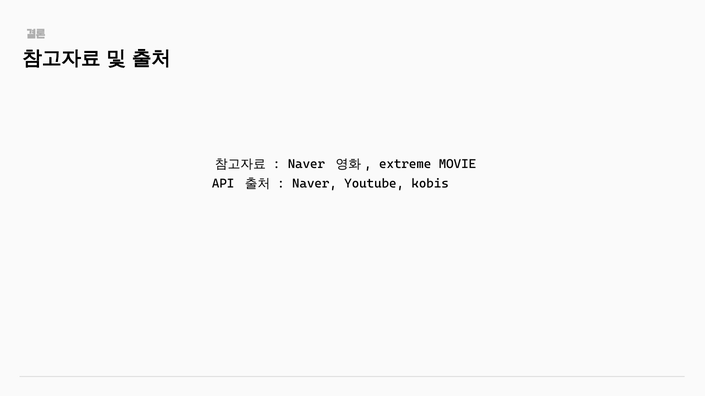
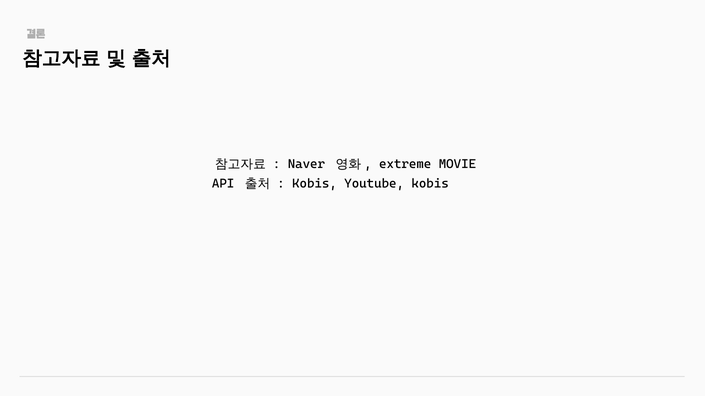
Naver: Naver -> Kobis (314, 184)
